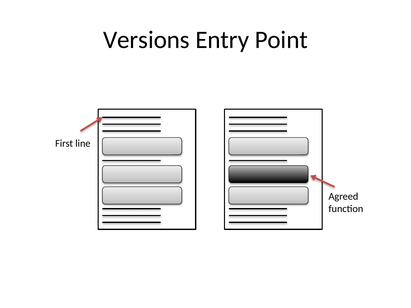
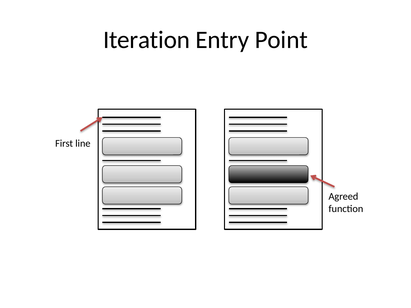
Versions: Versions -> Iteration (146, 40)
